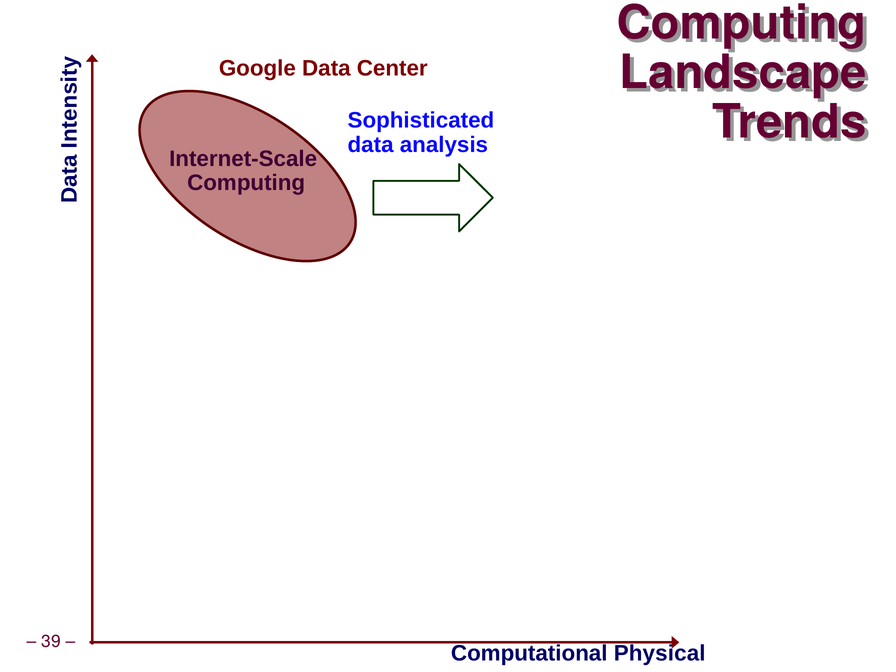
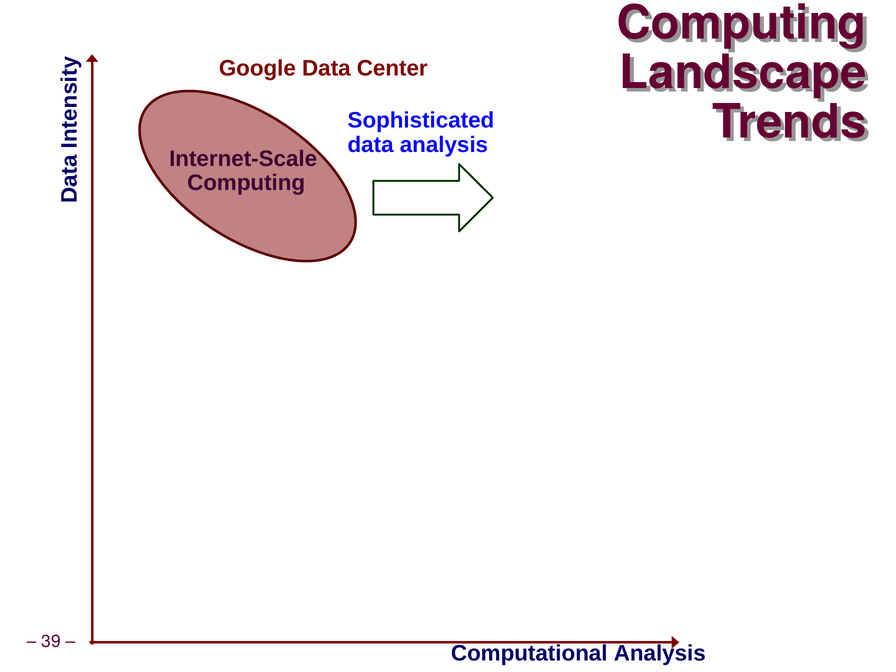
Computational Physical: Physical -> Analysis (660, 653)
